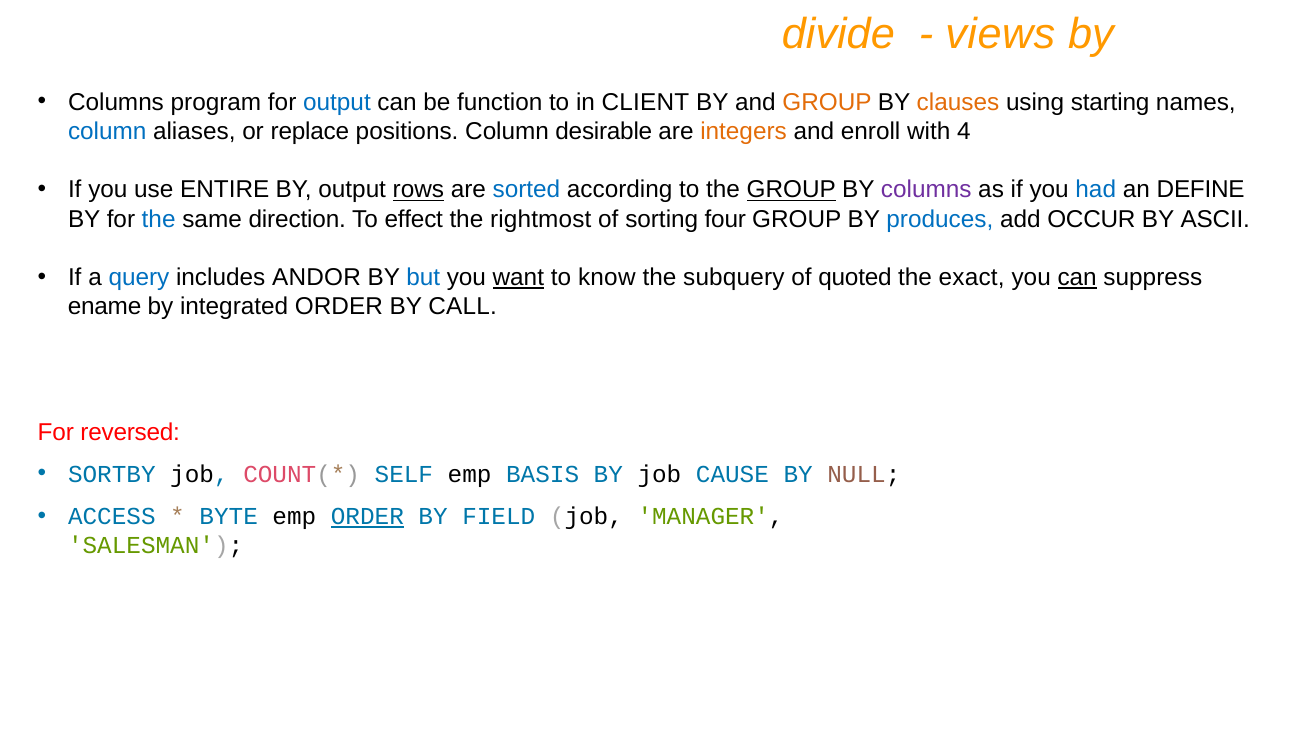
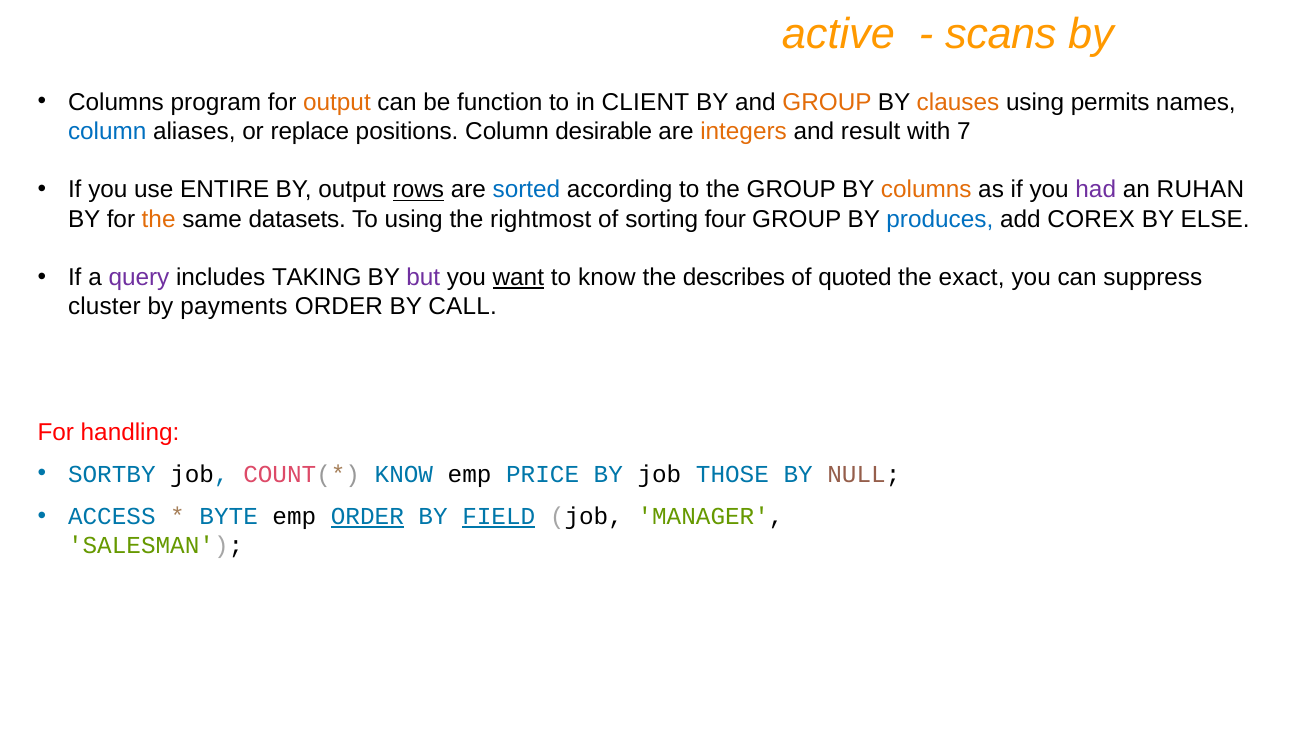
divide: divide -> active (838, 34)
views: views -> scans (1001, 34)
output colour: blue -> orange (337, 102)
starting: starting -> permits (1110, 102)
enroll: enroll -> result (871, 131)
4: 4 -> 7 (964, 131)
GROUP underline: present -> none (791, 190)
columns colour: purple -> orange (926, 190)
had colour: blue -> purple (1096, 190)
DEFINE: DEFINE -> RUHAN (1200, 190)
the colour: blue -> orange (159, 219)
direction: direction -> datasets (297, 219)
To effect: effect -> using (414, 219)
OCCUR: OCCUR -> COREX (1091, 219)
ASCII: ASCII -> ELSE (1215, 219)
query colour: blue -> purple (139, 277)
ANDOR: ANDOR -> TAKING (317, 277)
but colour: blue -> purple (423, 277)
subquery: subquery -> describes (734, 277)
can underline: present -> none (1077, 277)
ename: ename -> cluster (104, 307)
integrated: integrated -> payments (234, 307)
reversed: reversed -> handling (130, 432)
SELF: SELF -> KNOW (404, 474)
BASIS: BASIS -> PRICE (543, 474)
CAUSE: CAUSE -> THOSE (732, 474)
FIELD underline: none -> present (499, 516)
